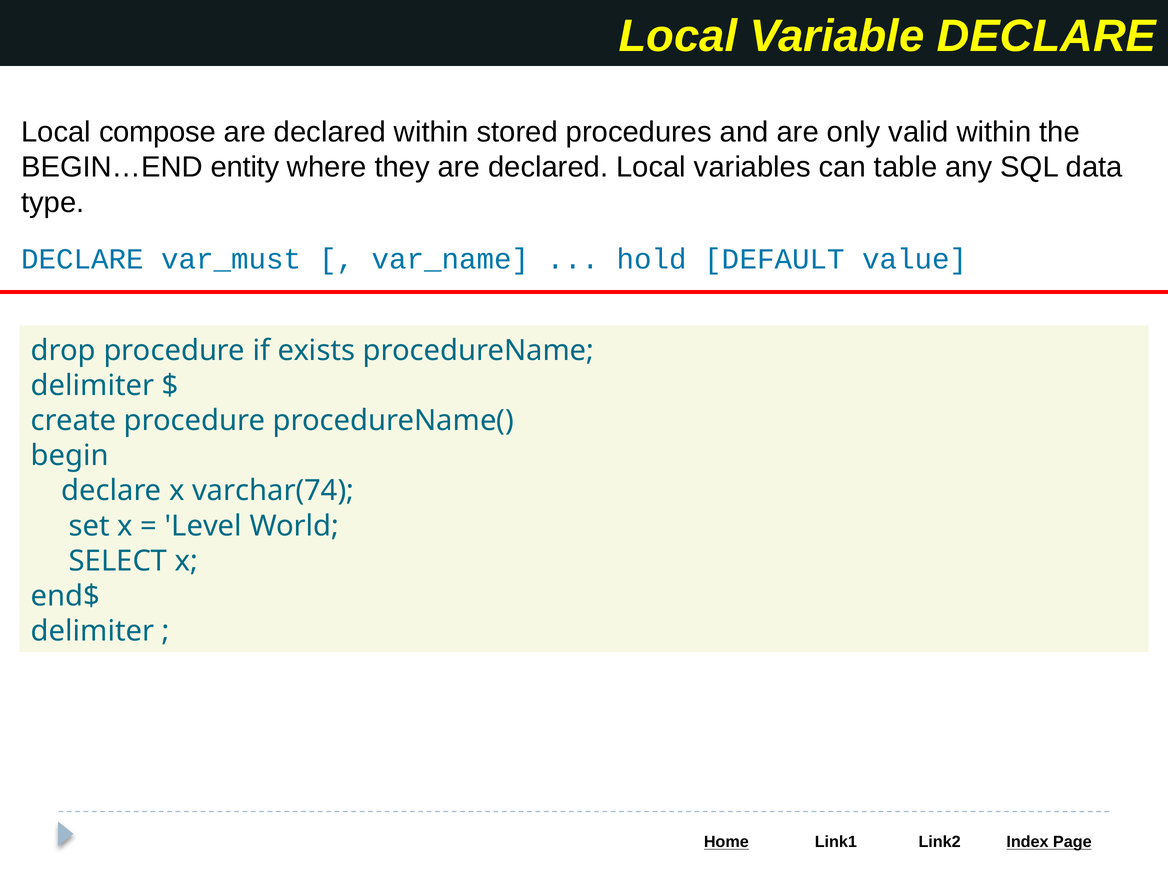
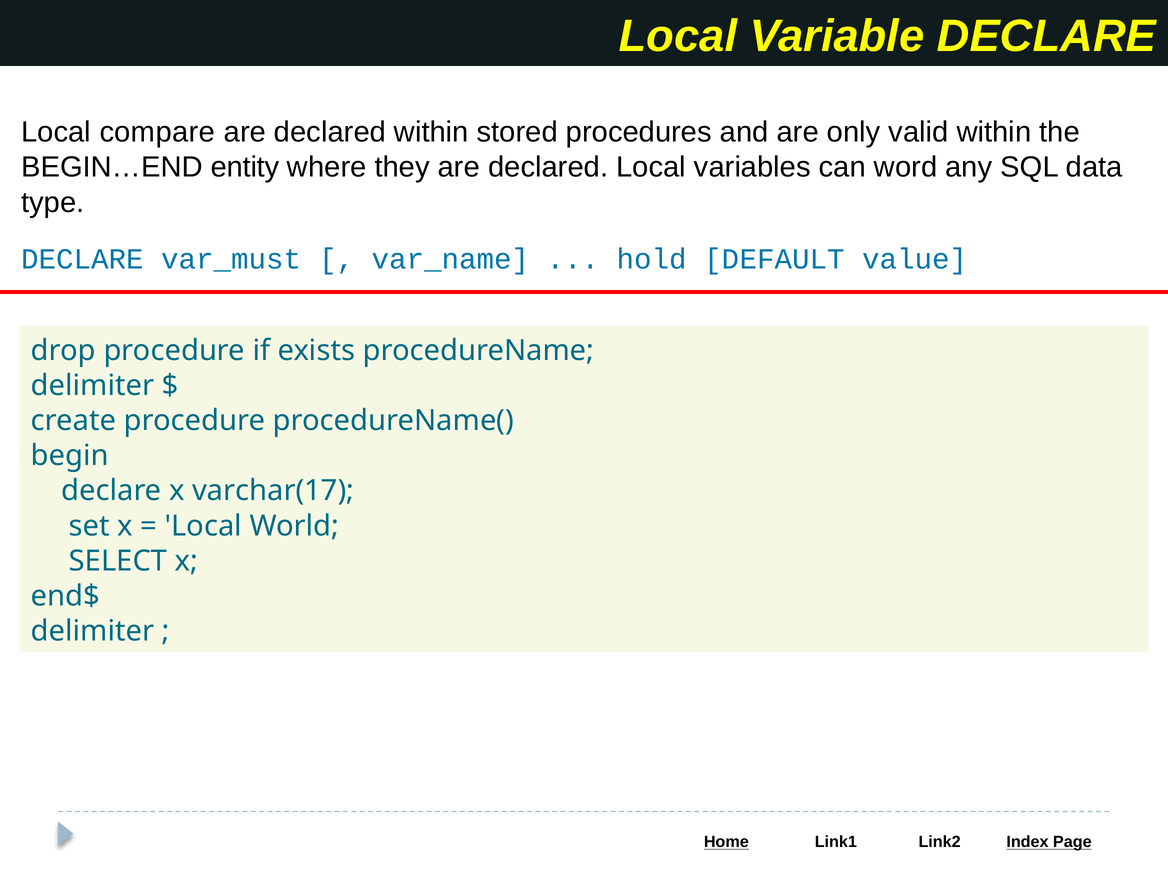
compose: compose -> compare (157, 132)
table: table -> word (906, 167)
varchar(74: varchar(74 -> varchar(17 (273, 491)
Level: Level -> Local (203, 526)
